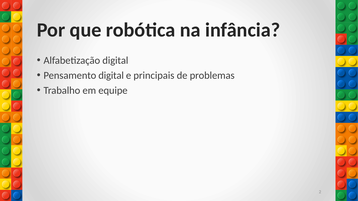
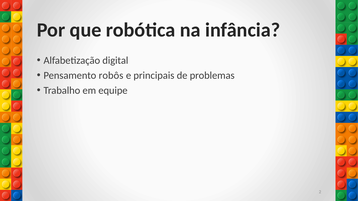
Pensamento digital: digital -> robôs (111, 76)
